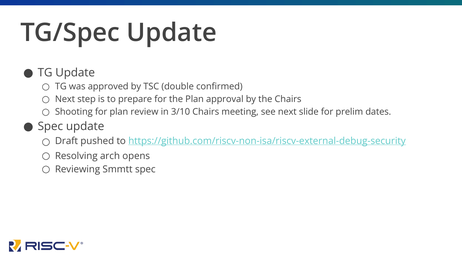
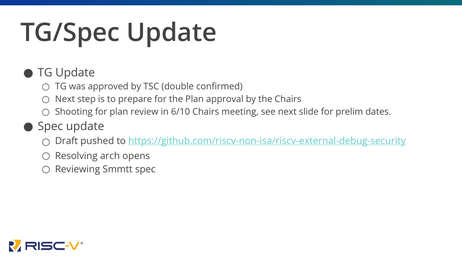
3/10: 3/10 -> 6/10 (181, 112)
